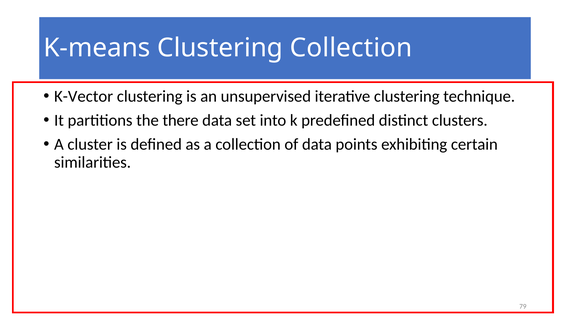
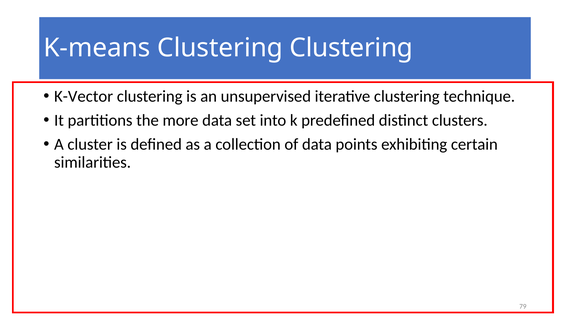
Clustering Collection: Collection -> Clustering (351, 48)
there: there -> more (181, 120)
